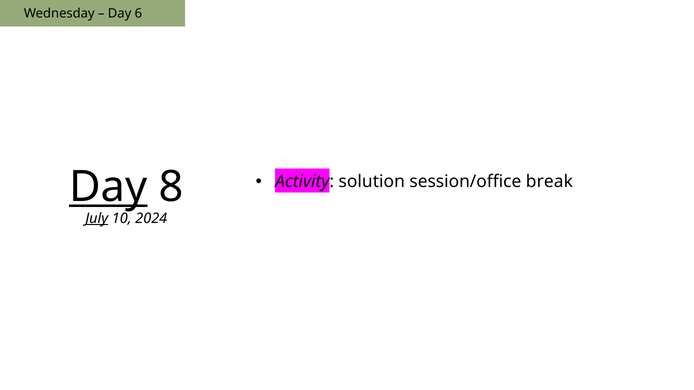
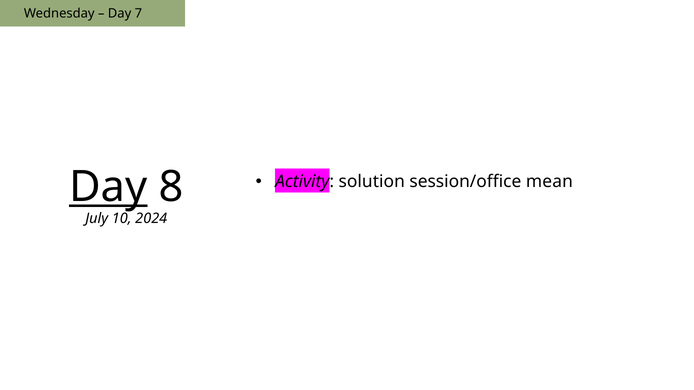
6: 6 -> 7 (138, 14)
break: break -> mean (549, 182)
July underline: present -> none (97, 219)
